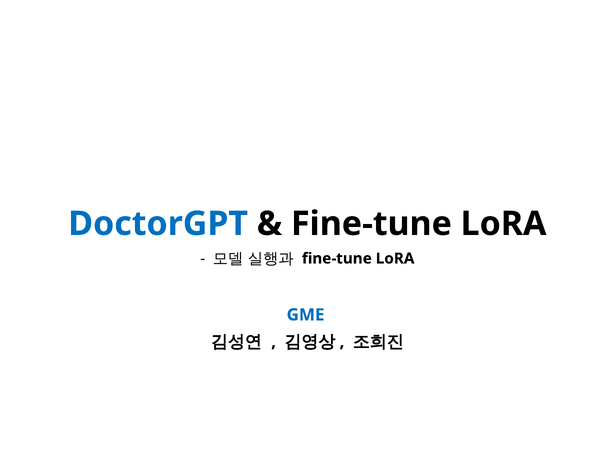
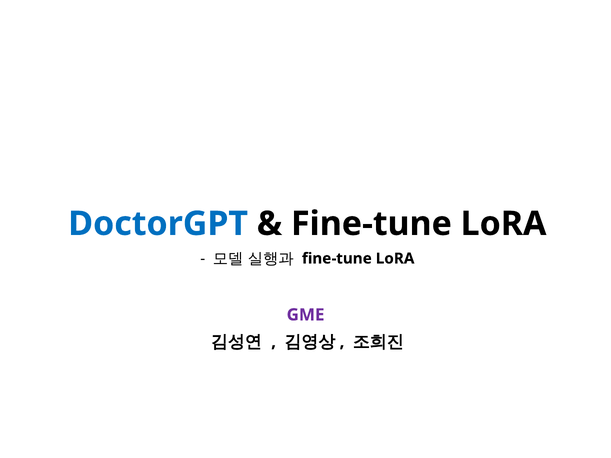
GME colour: blue -> purple (306, 315)
